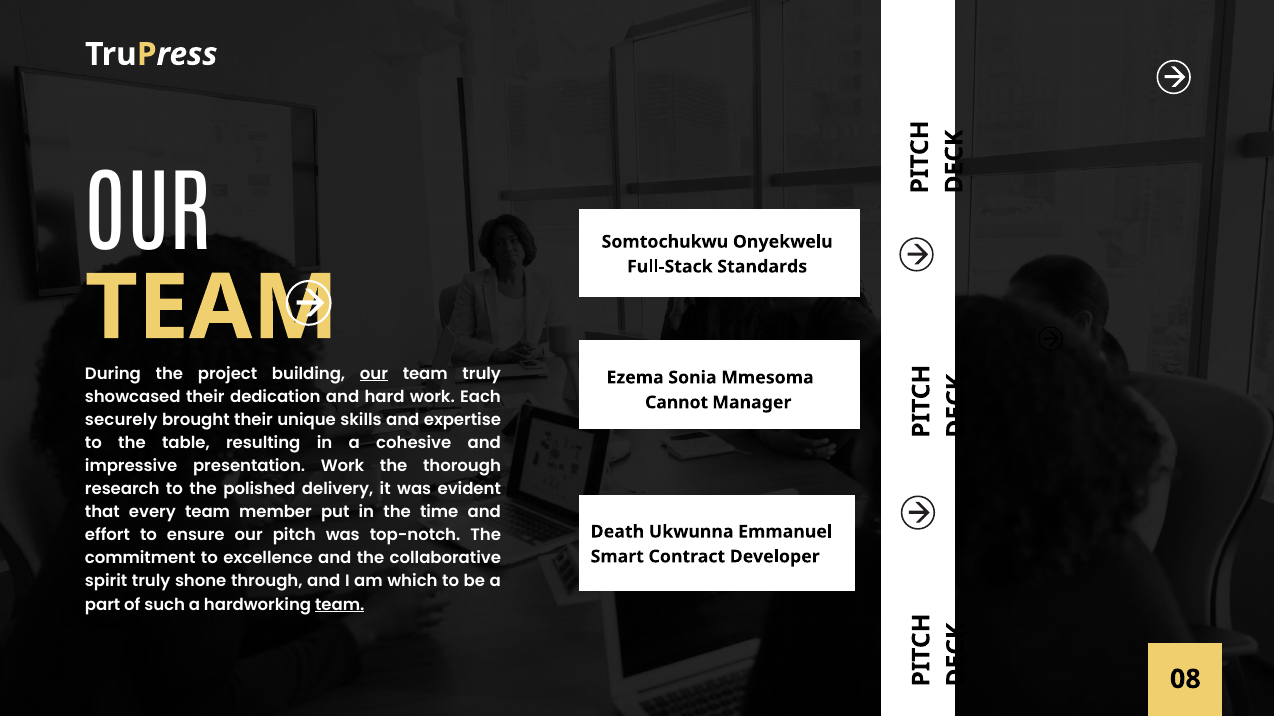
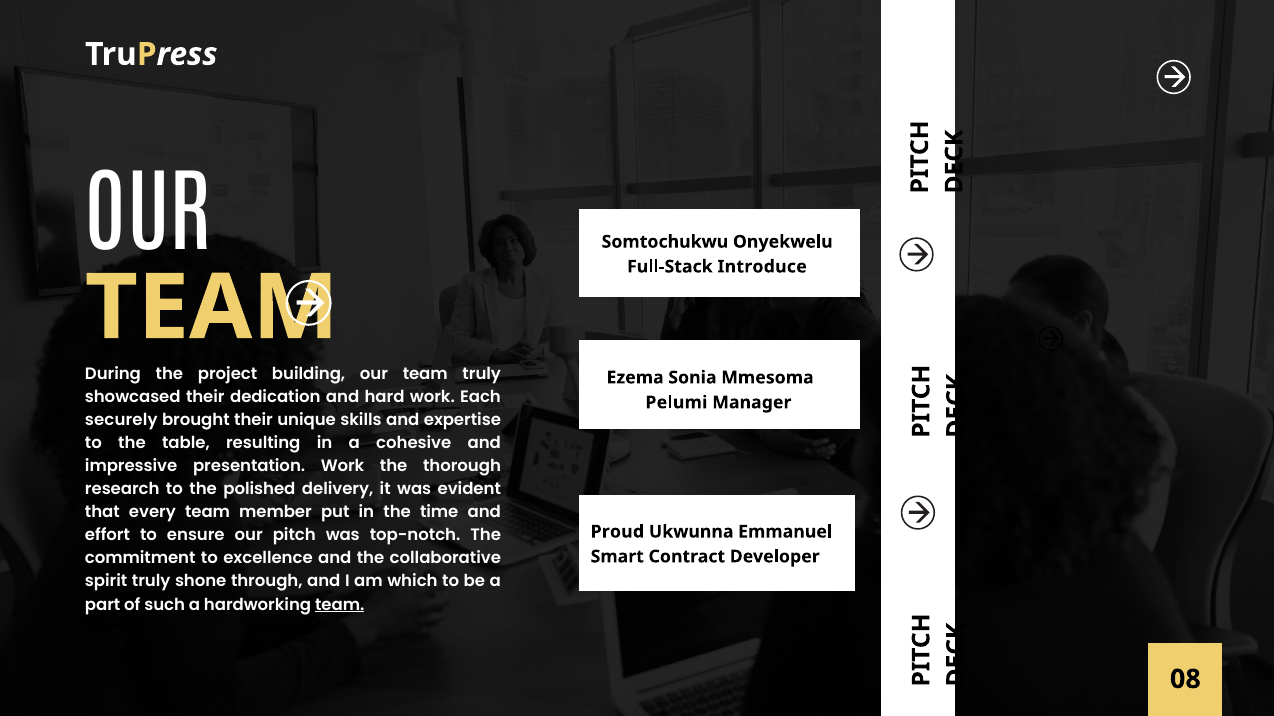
Standards: Standards -> Introduce (762, 267)
our underline: present -> none (374, 374)
Cannot: Cannot -> Pelumi (676, 403)
Death: Death -> Proud (617, 532)
